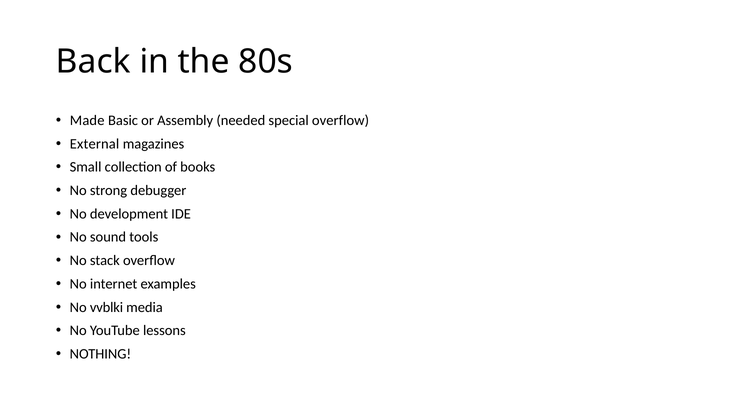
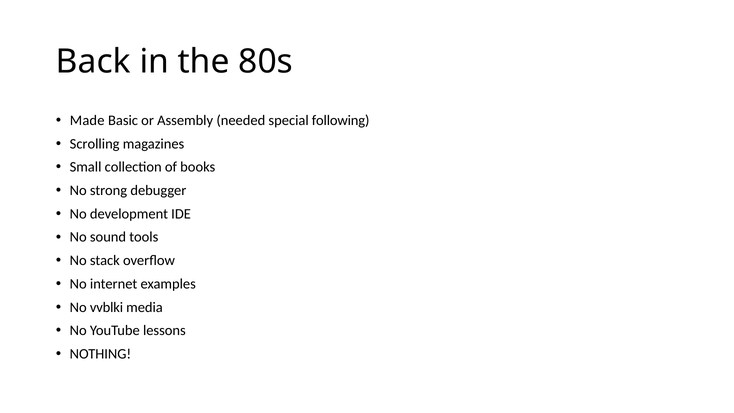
special overflow: overflow -> following (341, 120)
External: External -> Scrolling (95, 144)
